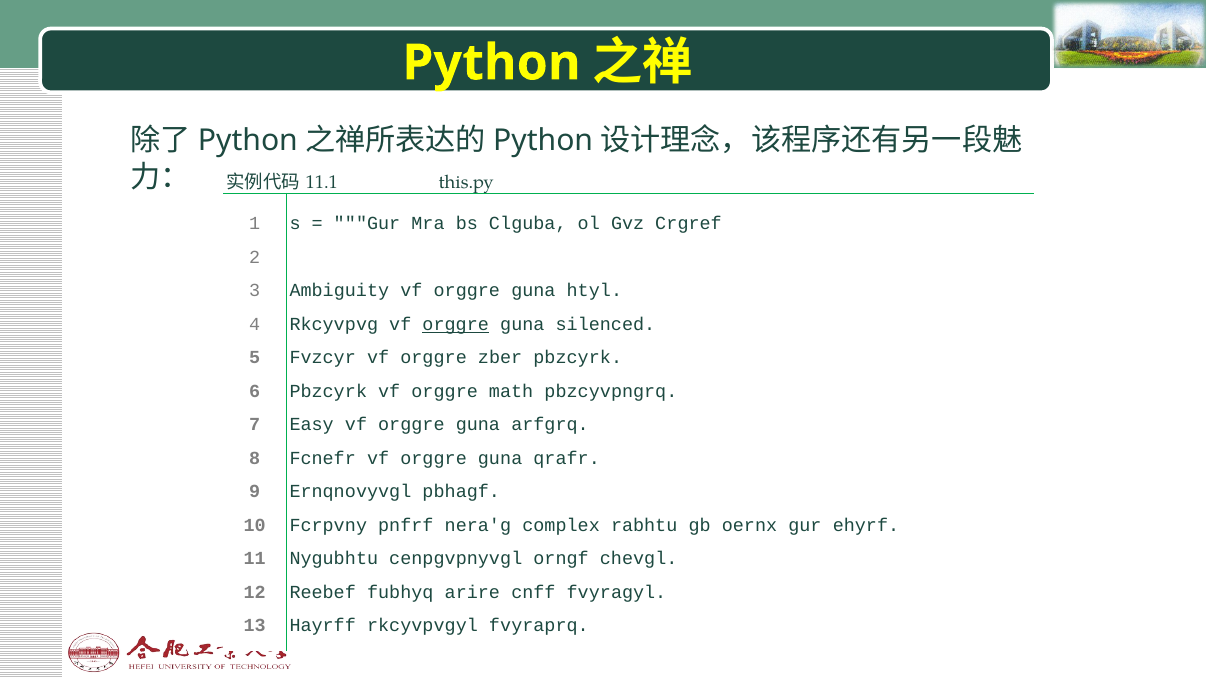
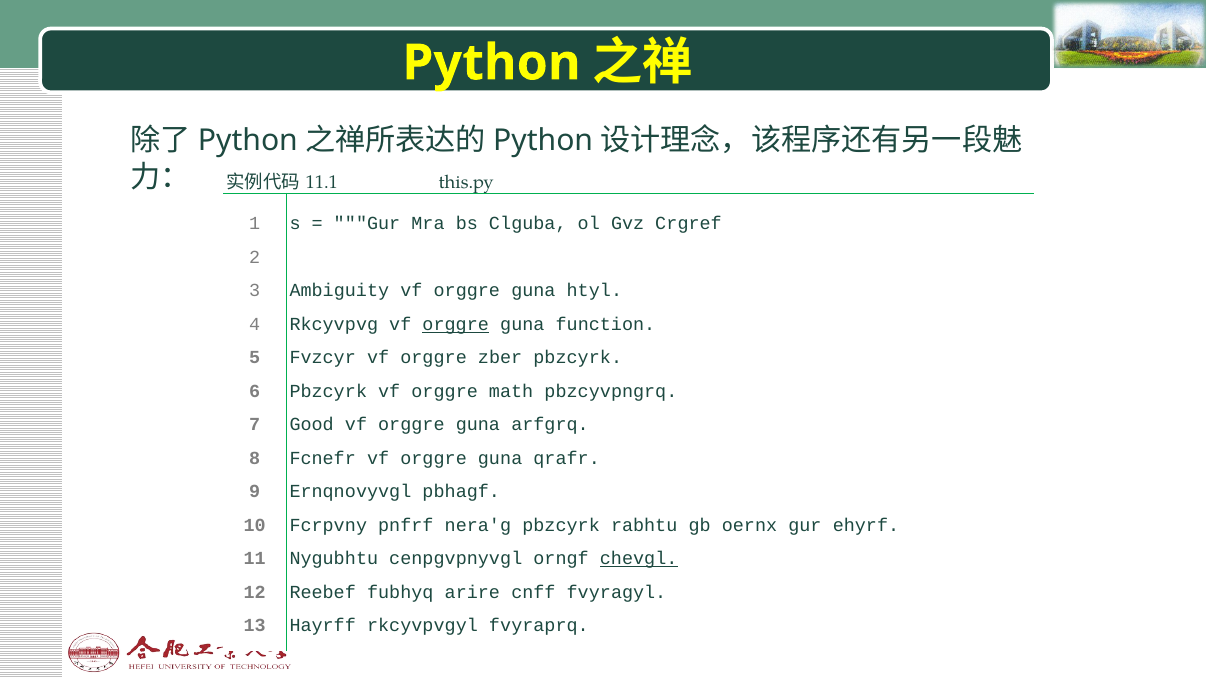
silenced: silenced -> function (605, 325)
Easy: Easy -> Good (312, 425)
nera'g complex: complex -> pbzcyrk (561, 526)
chevgl underline: none -> present (639, 559)
